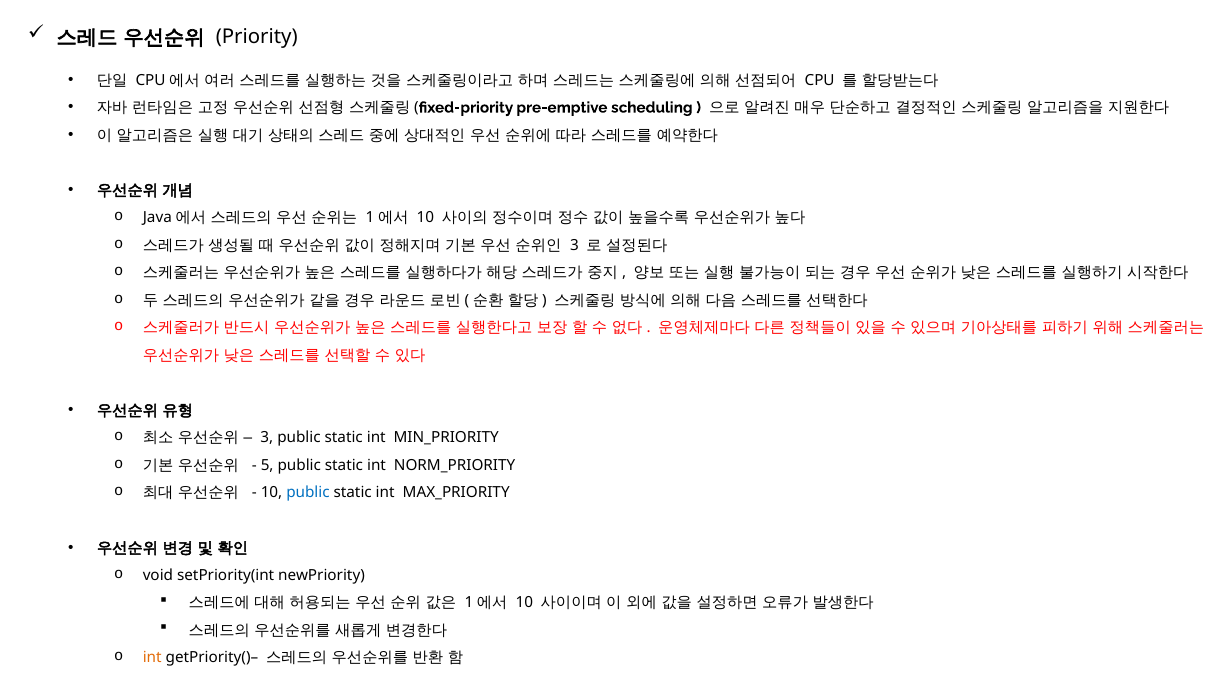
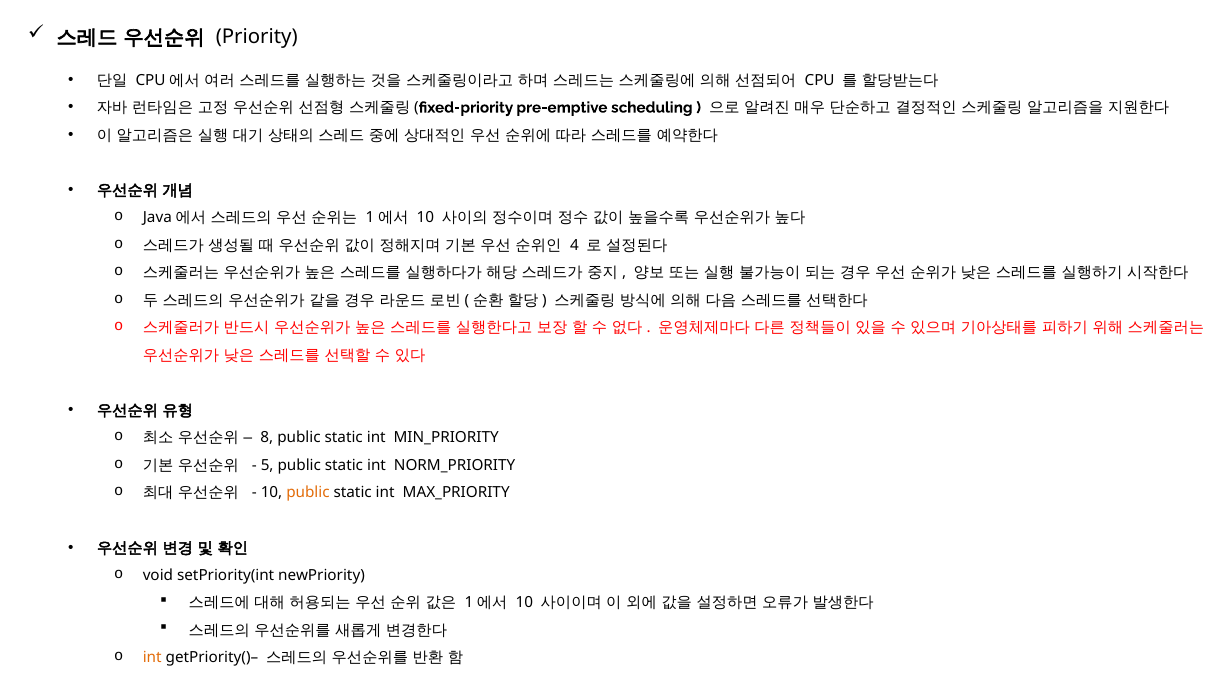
3: 3 -> 4 (575, 245)
3: 3 -> 8 (267, 438)
public colour: blue -> orange (308, 493)
